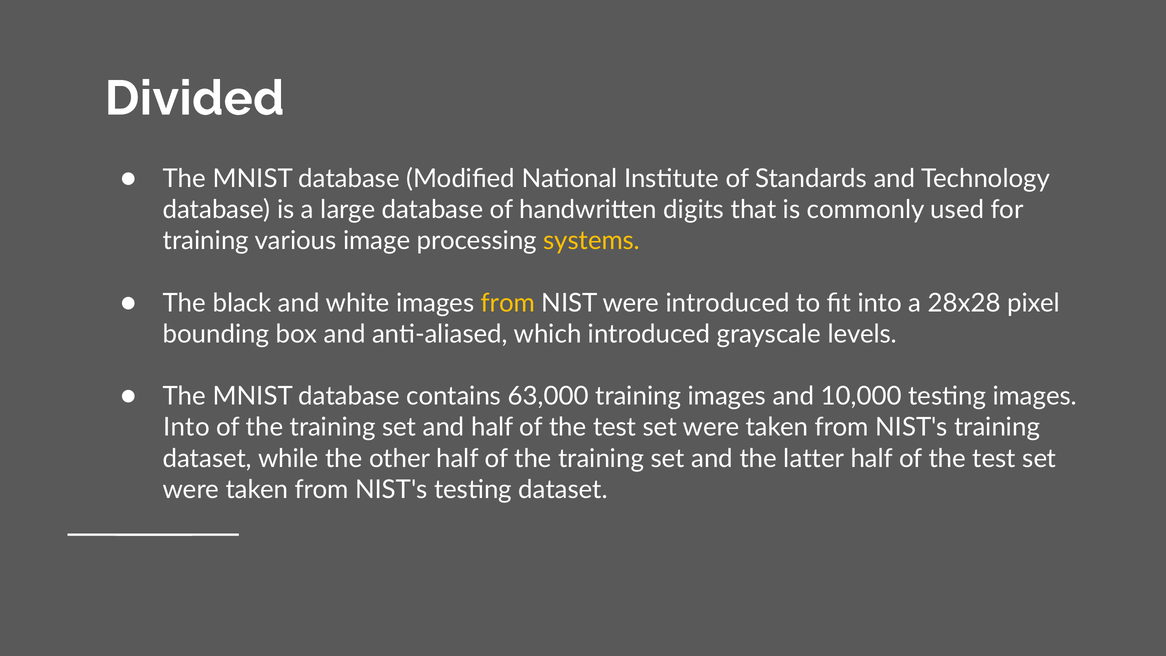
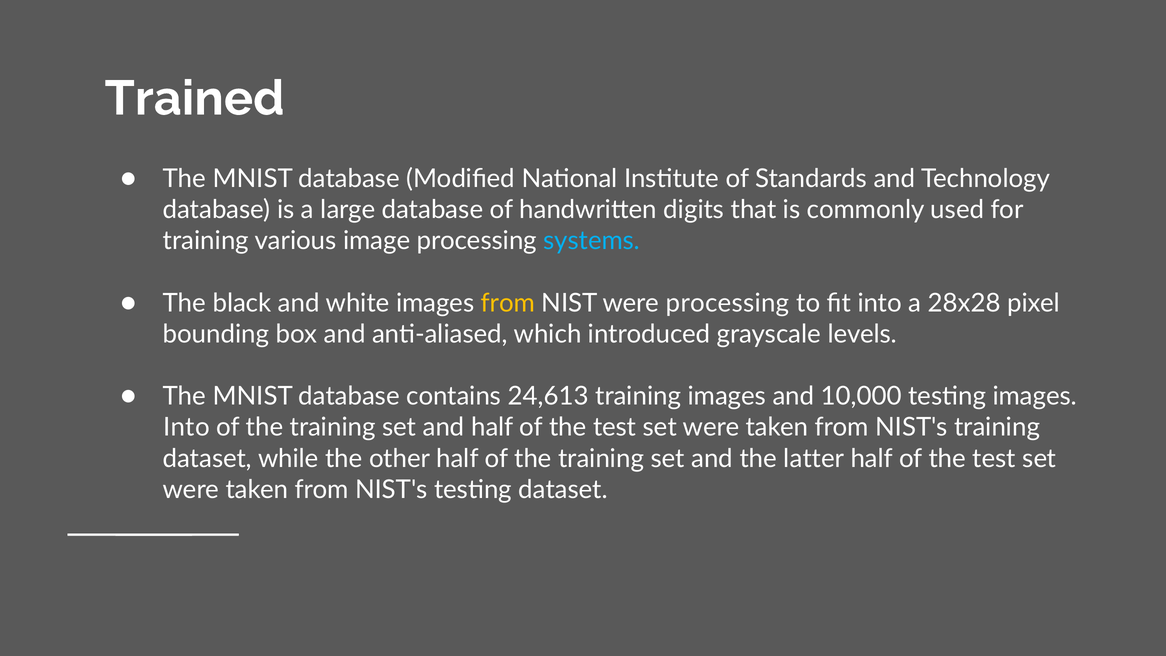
Divided: Divided -> Trained (195, 98)
systems colour: yellow -> light blue (592, 241)
were introduced: introduced -> processing (728, 303)
63,000: 63,000 -> 24,613 (548, 396)
